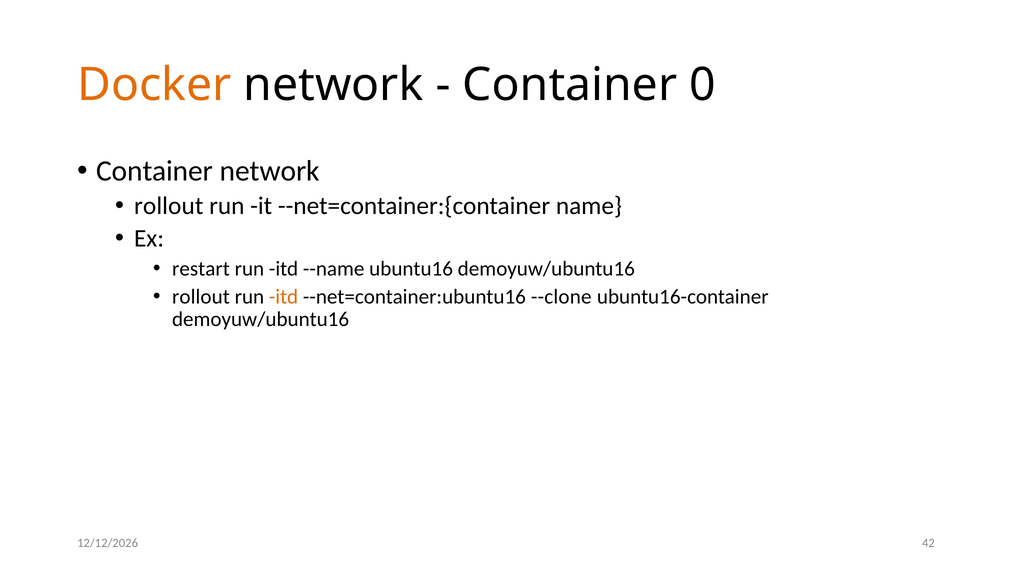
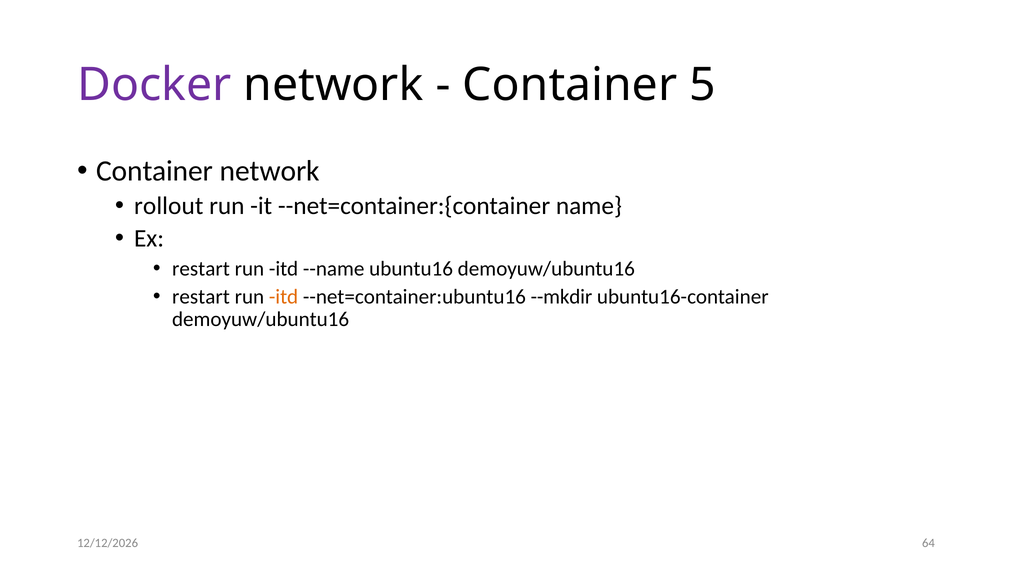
Docker colour: orange -> purple (154, 85)
0: 0 -> 5 (702, 85)
rollout: rollout -> restart (201, 297)
--clone: --clone -> --mkdir (561, 297)
42: 42 -> 64 (928, 543)
